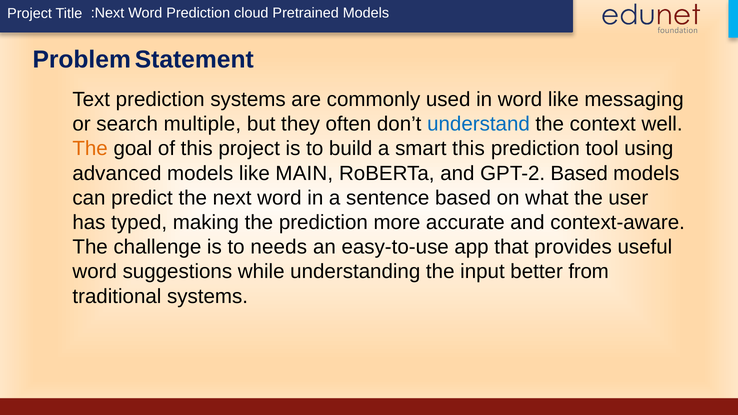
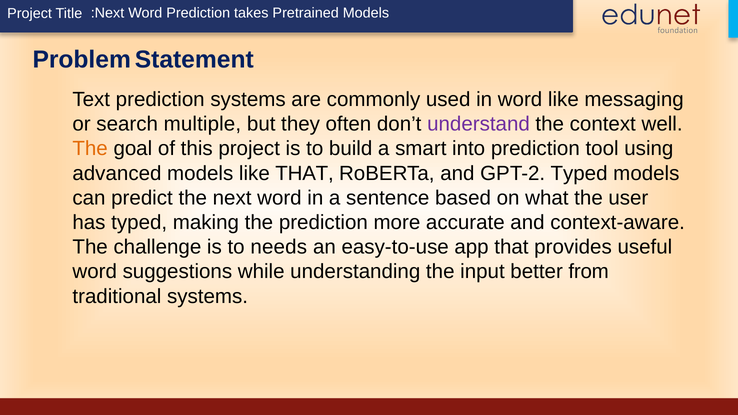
cloud: cloud -> takes (251, 13)
understand colour: blue -> purple (478, 124)
smart this: this -> into (469, 149)
like MAIN: MAIN -> THAT (305, 173)
GPT-2 Based: Based -> Typed (579, 173)
